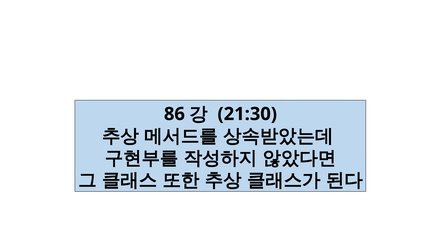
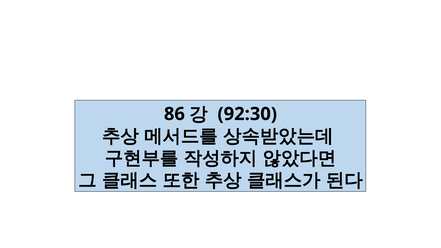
21:30: 21:30 -> 92:30 (247, 114)
